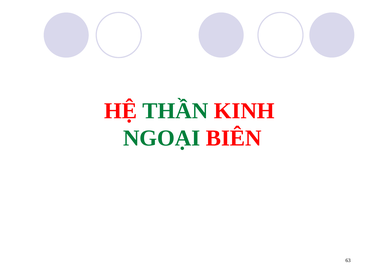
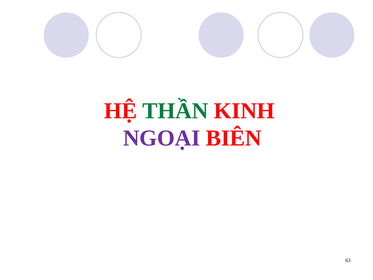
NGOẠI colour: green -> purple (162, 138)
